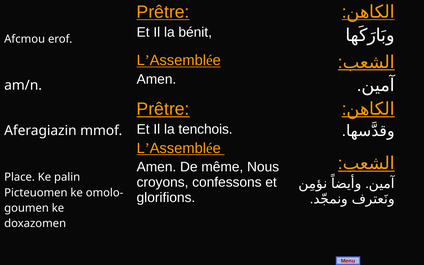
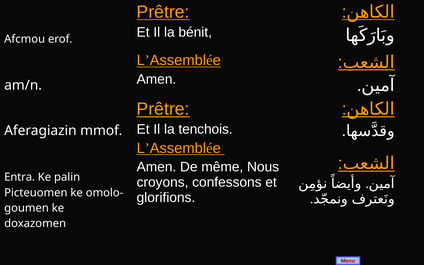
Place: Place -> Entra (20, 177)
